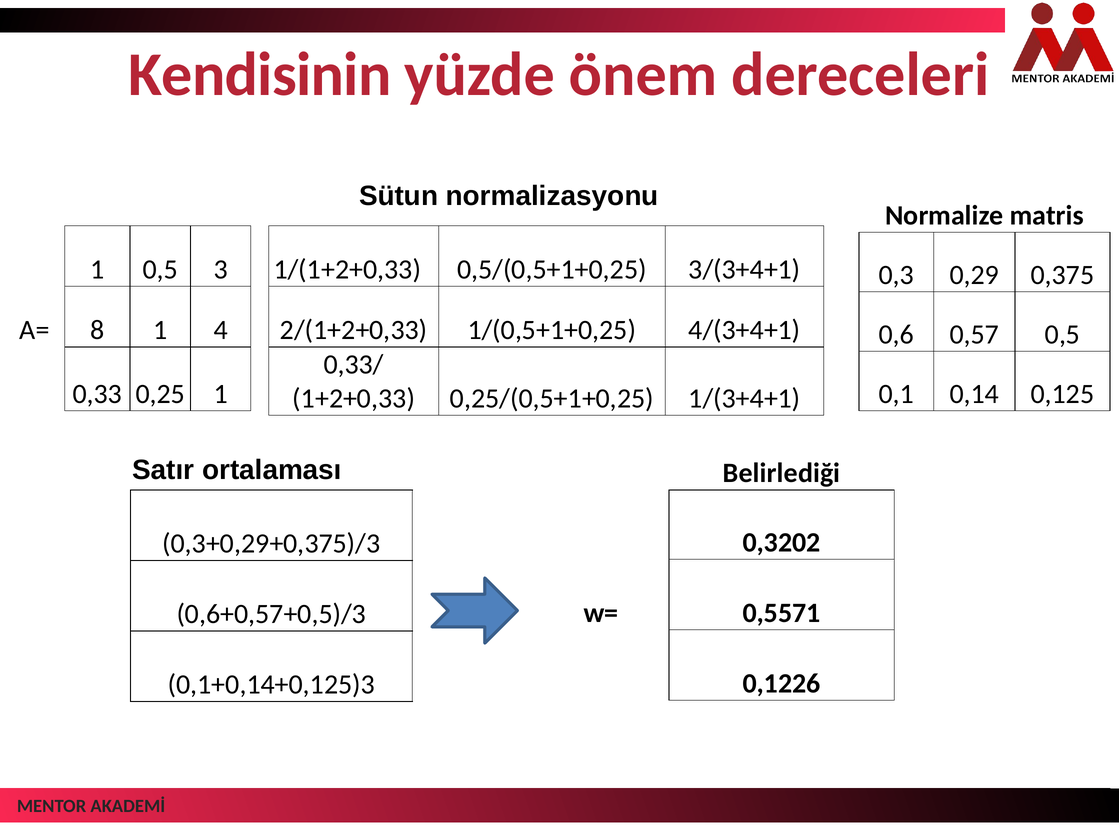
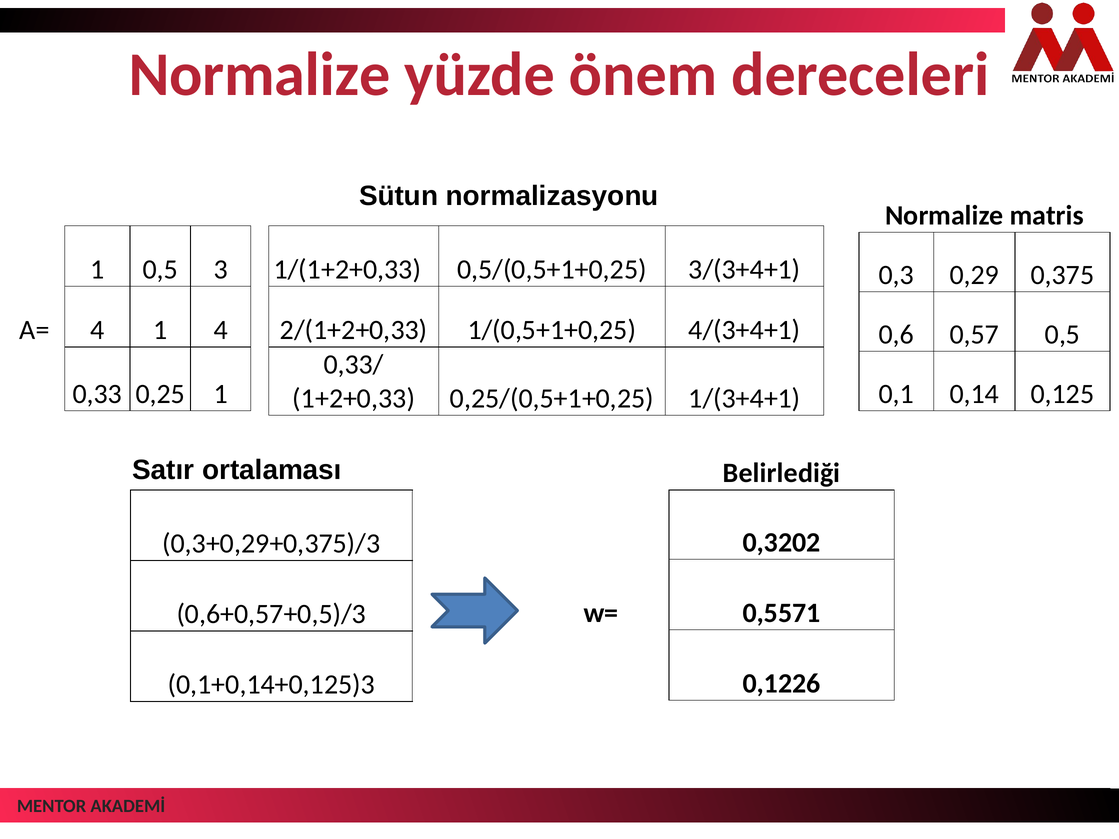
Kendisinin: Kendisinin -> Normalize (260, 75)
A= 8: 8 -> 4 (97, 330)
